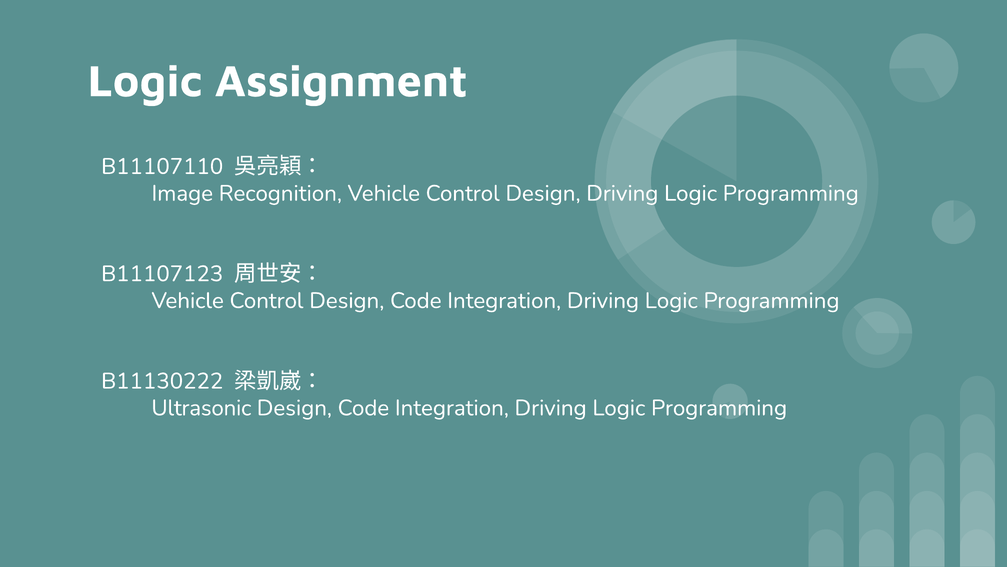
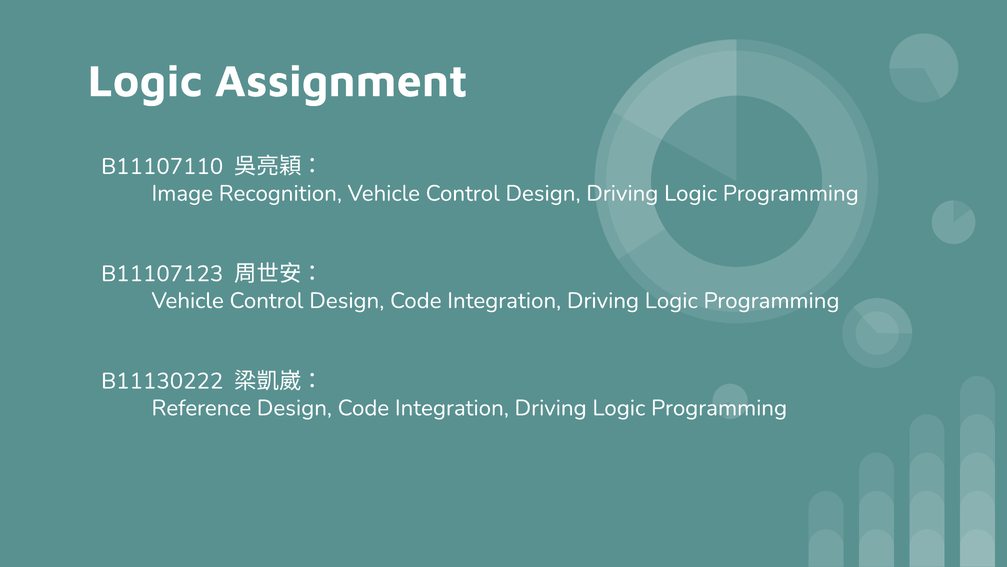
Ultrasonic: Ultrasonic -> Reference (201, 408)
